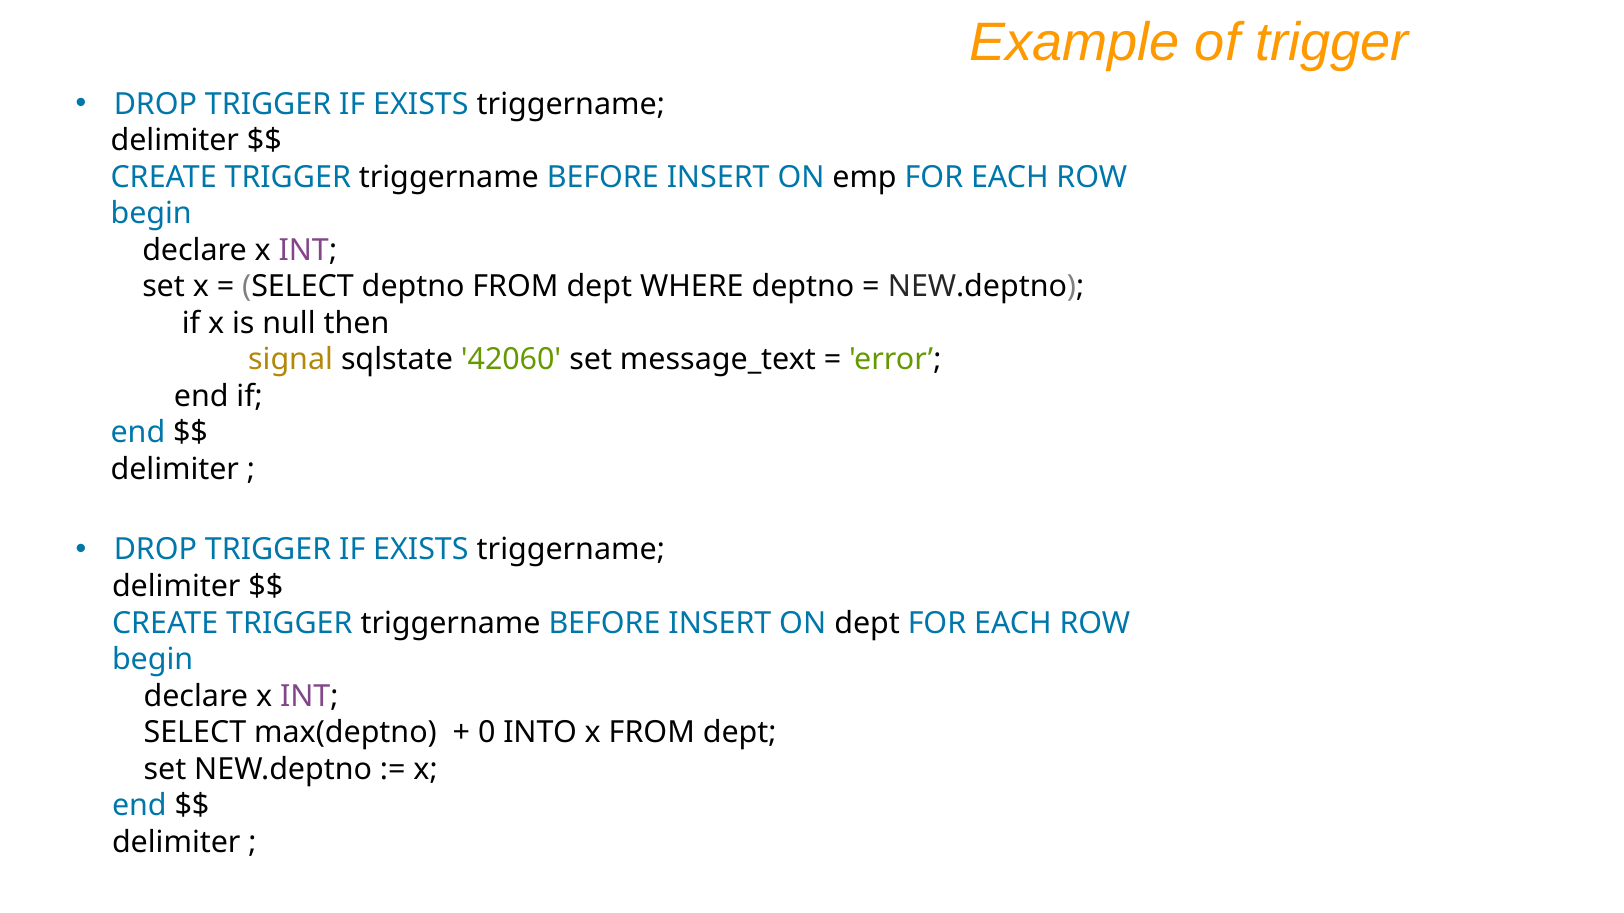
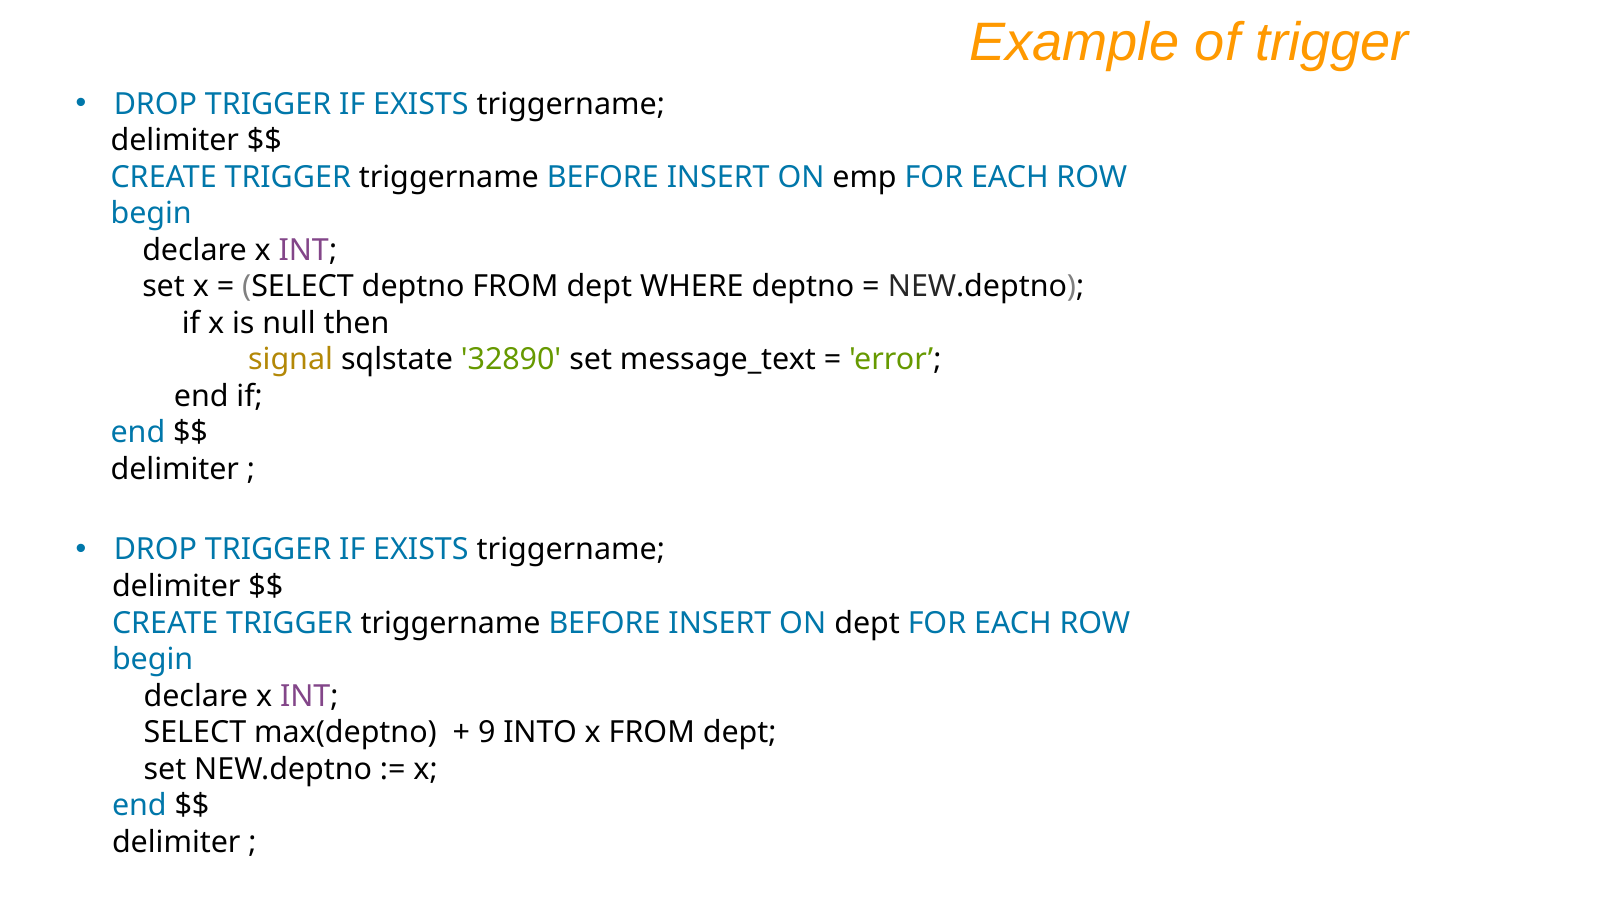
42060: 42060 -> 32890 (511, 360)
0: 0 -> 9 (487, 733)
